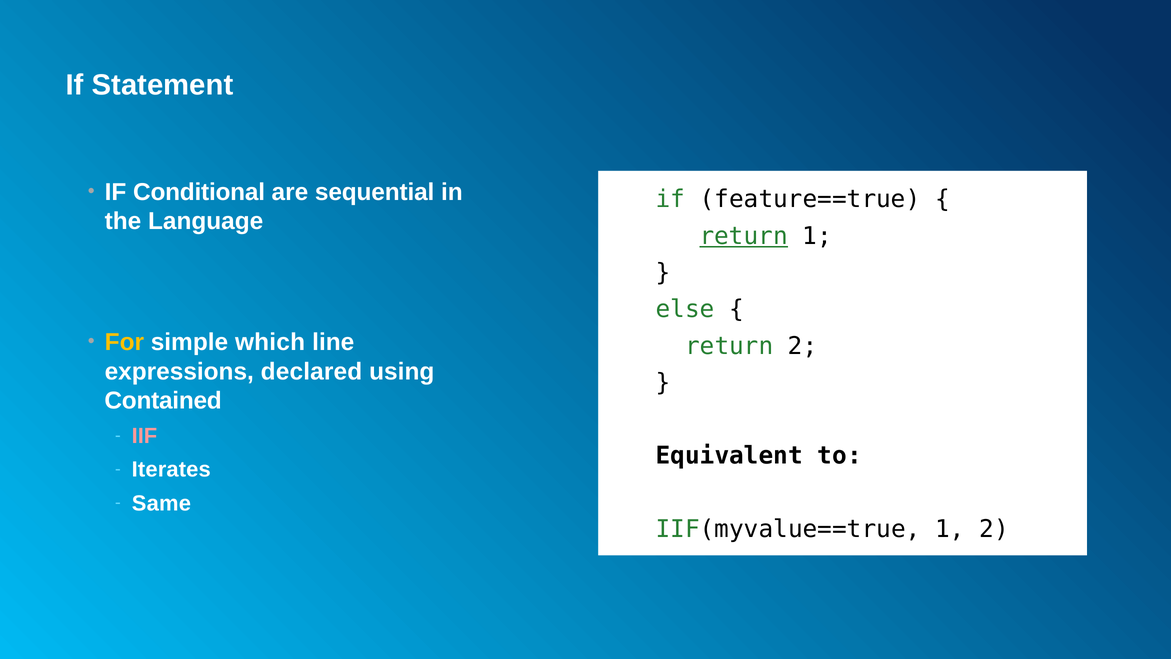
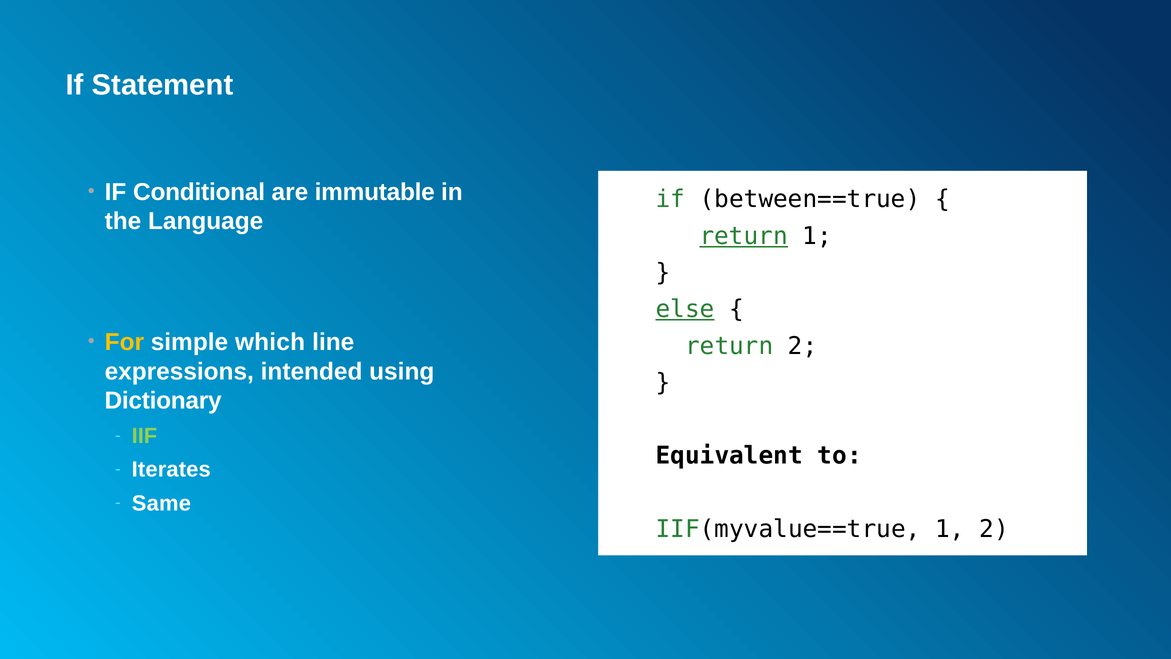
sequential: sequential -> immutable (375, 192)
feature==true: feature==true -> between==true (810, 199)
else underline: none -> present (685, 309)
declared: declared -> intended (312, 371)
Contained: Contained -> Dictionary (163, 401)
IIF colour: pink -> light green (144, 436)
